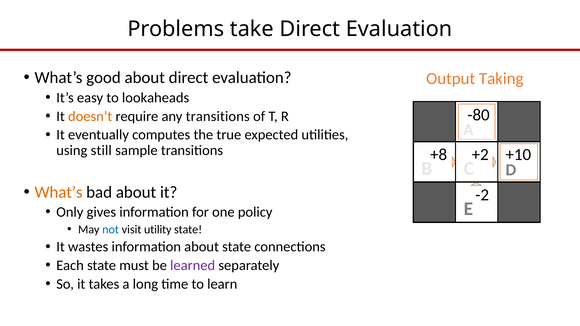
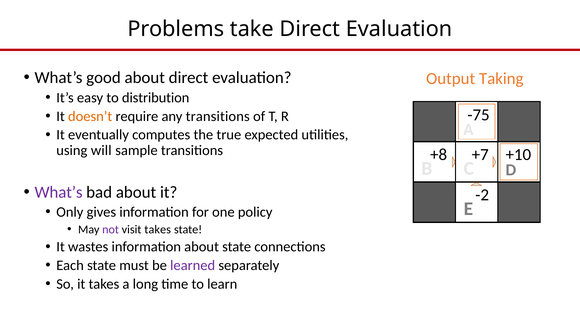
lookaheads: lookaheads -> distribution (156, 98)
-80: -80 -> -75 (478, 115)
still: still -> will (101, 151)
+2: +2 -> +7 (480, 155)
What’s colour: orange -> purple (59, 192)
not colour: blue -> purple (111, 230)
visit utility: utility -> takes (158, 230)
